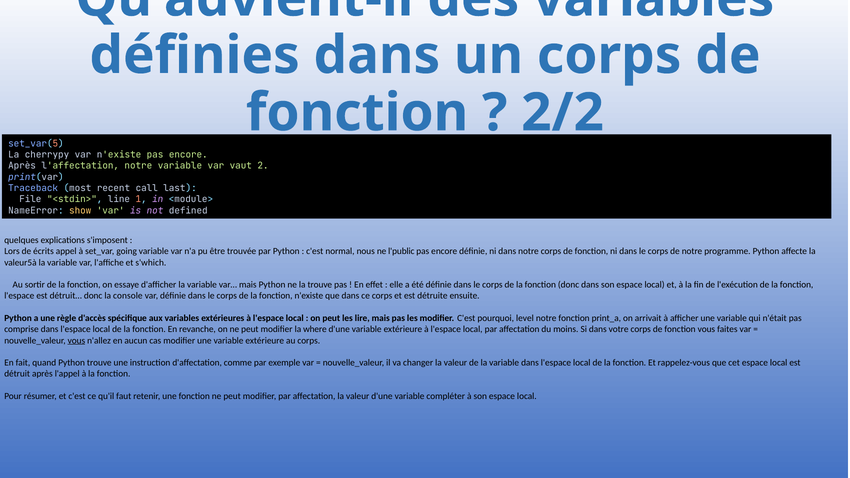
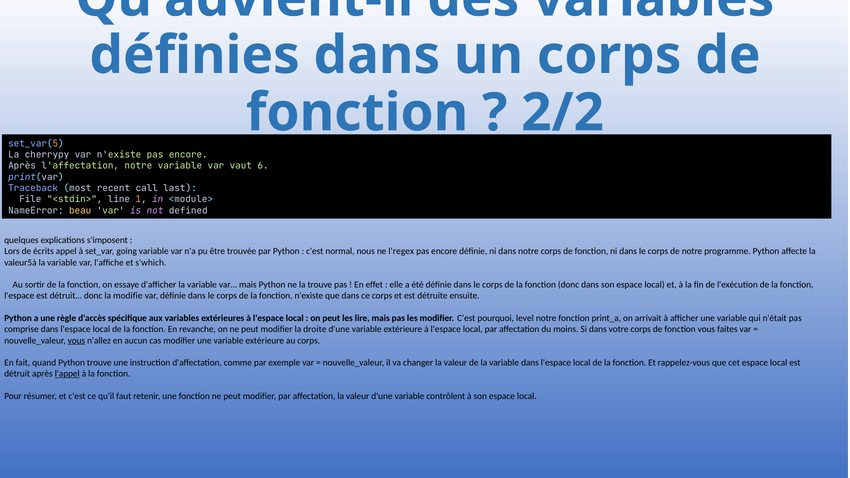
2: 2 -> 6 (263, 166)
show: show -> beau (80, 211)
l'public: l'public -> l'regex (401, 251)
console: console -> modifie (128, 296)
where: where -> droite (315, 329)
l'appel underline: none -> present (67, 374)
compléter: compléter -> contrôlent (446, 396)
